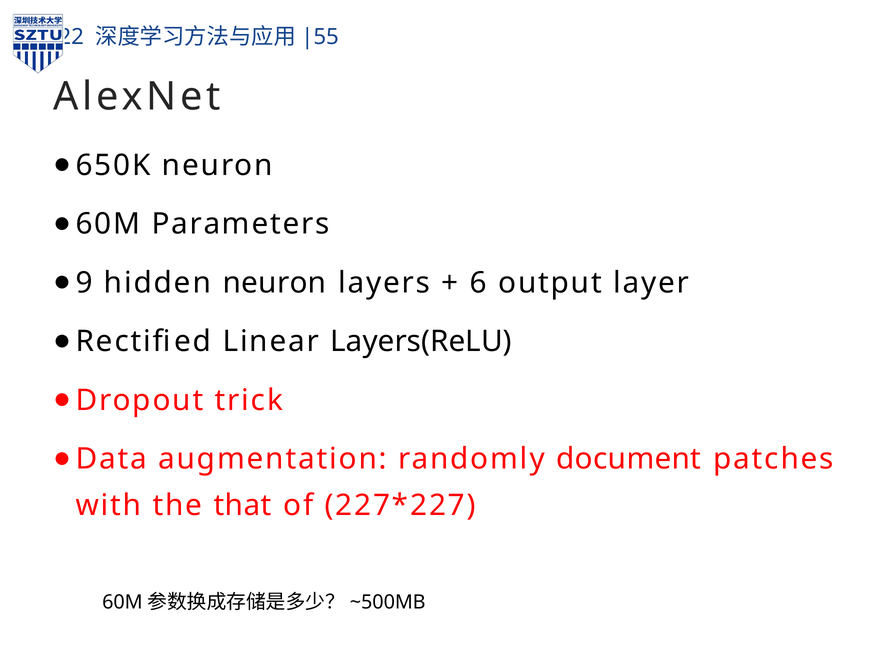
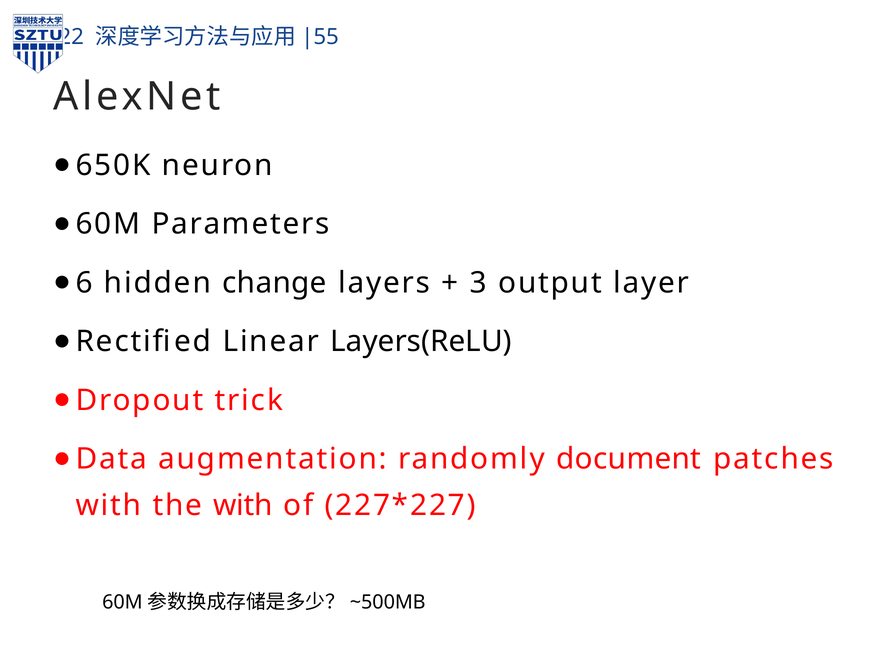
9: 9 -> 6 (84, 283)
hidden neuron: neuron -> change (274, 283)
6: 6 -> 3 (478, 283)
the that: that -> with (243, 505)
